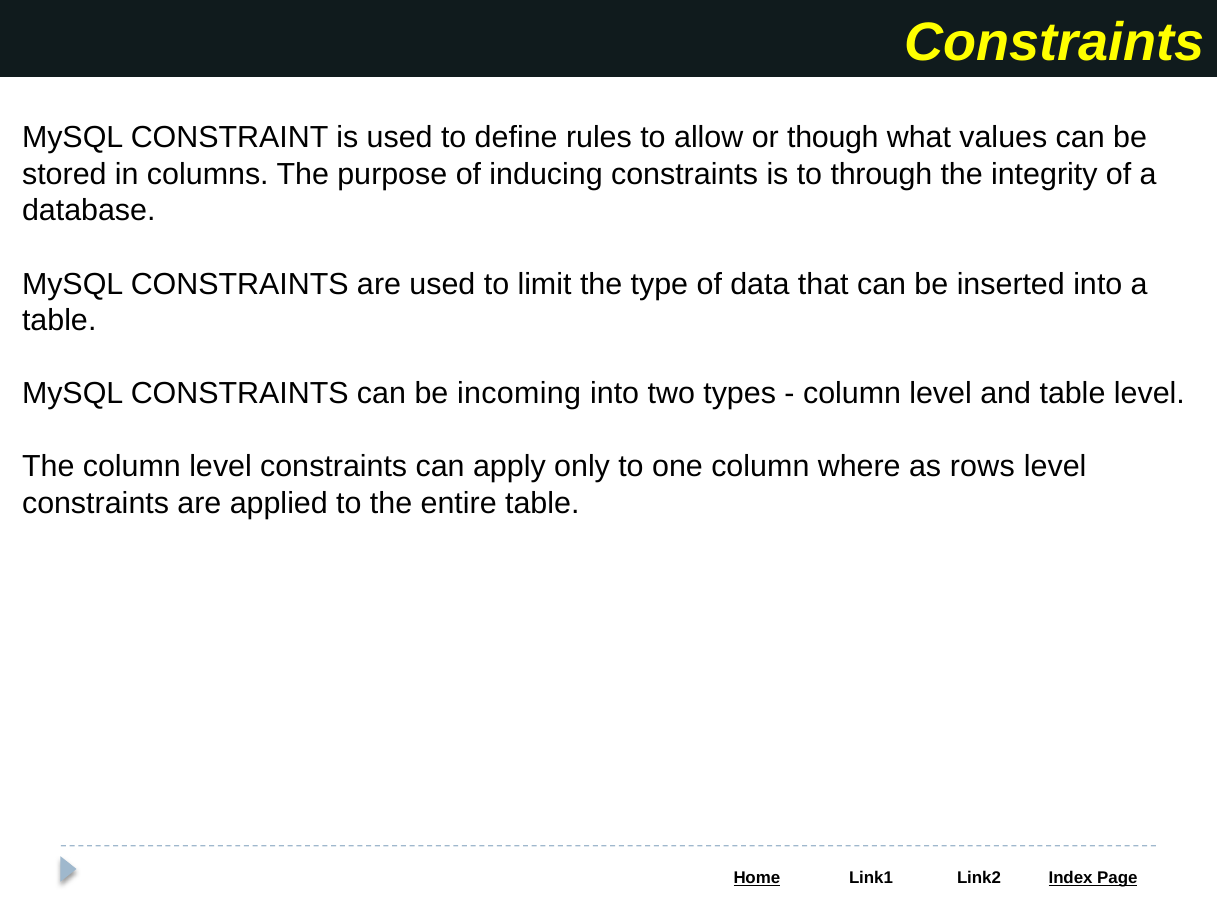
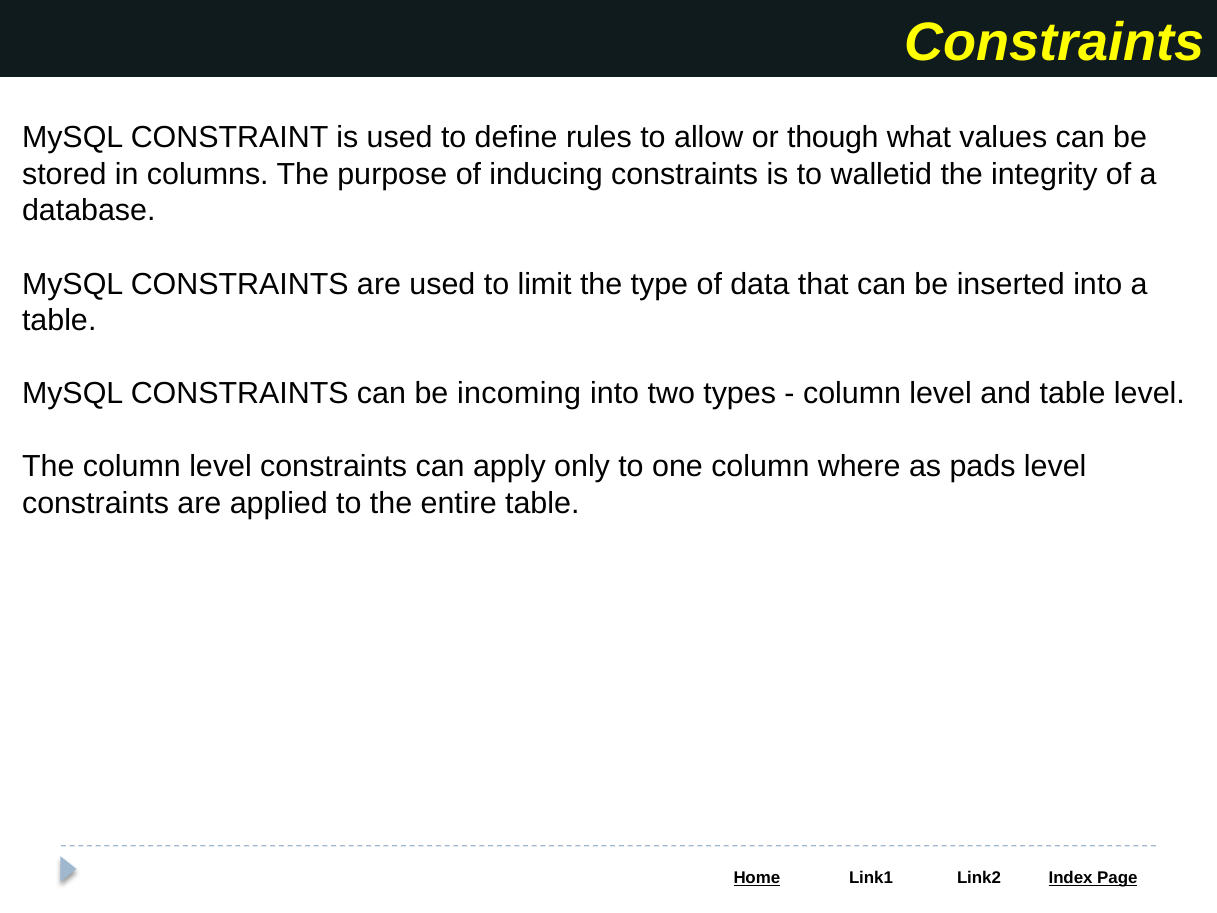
through: through -> walletid (881, 174)
rows: rows -> pads (983, 466)
